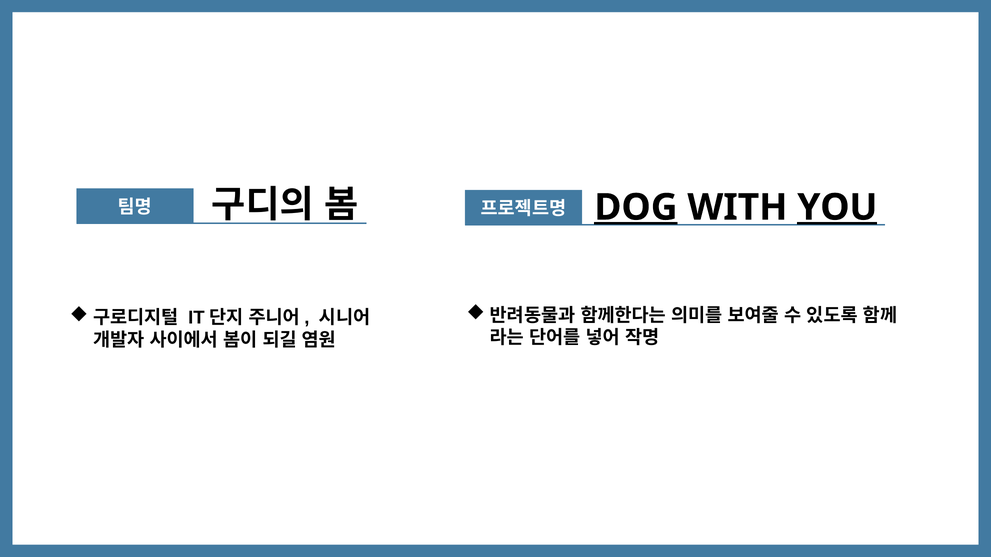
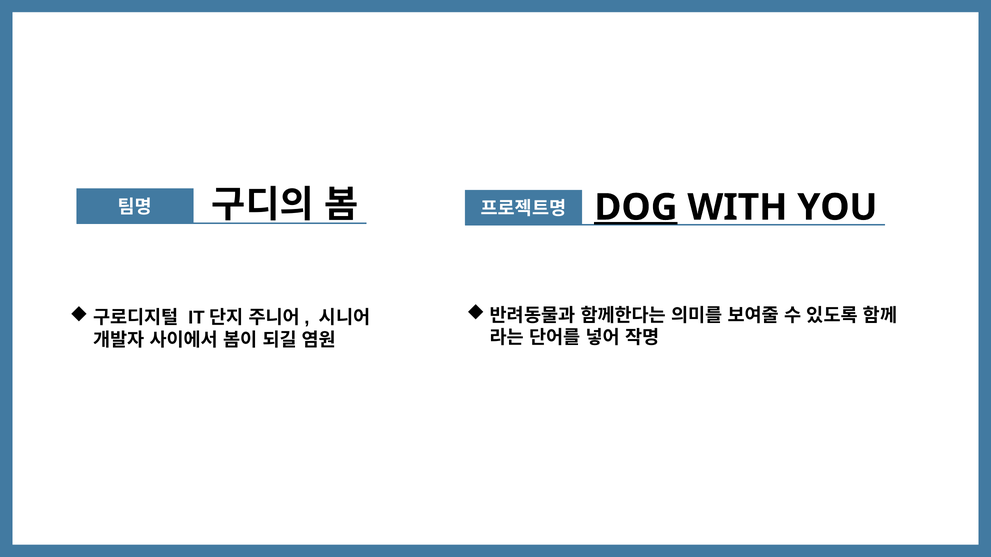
YOU underline: present -> none (837, 208)
